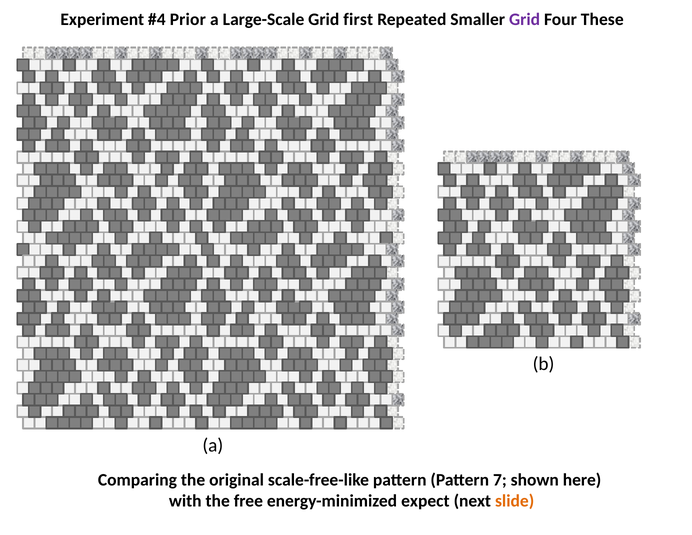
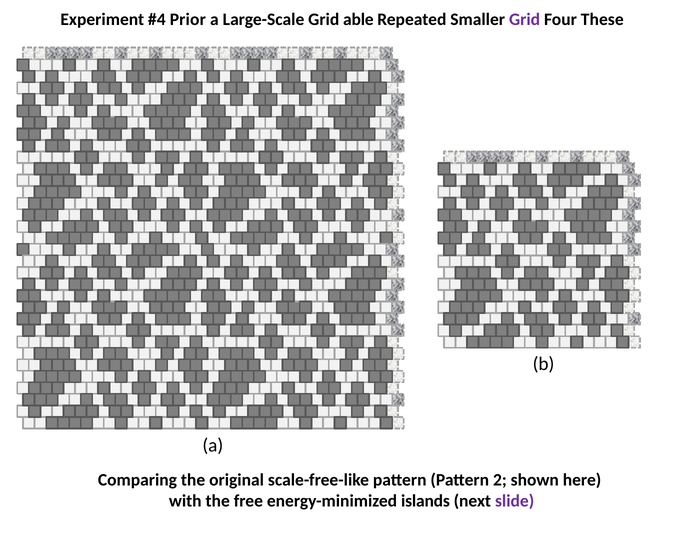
first: first -> able (358, 20)
7: 7 -> 2 (500, 480)
expect: expect -> islands (425, 501)
slide colour: orange -> purple (515, 501)
